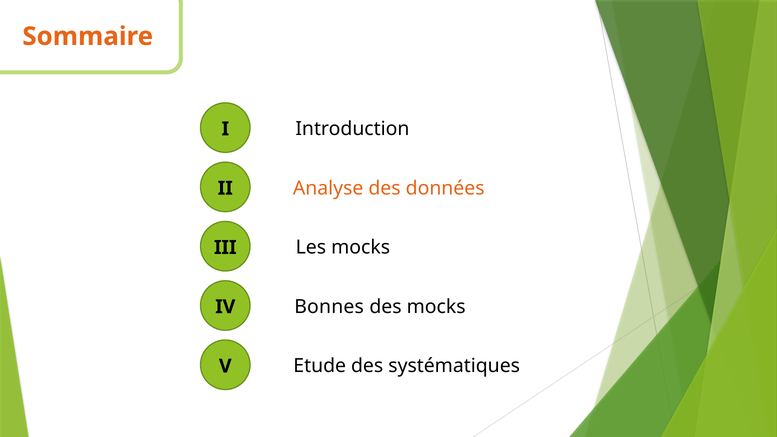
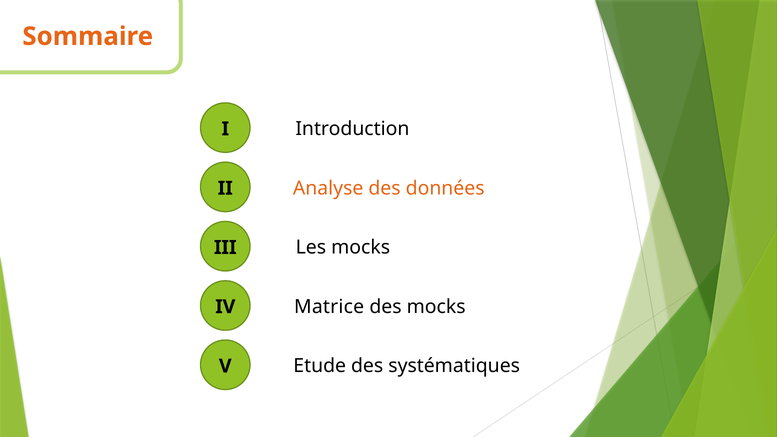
Bonnes: Bonnes -> Matrice (329, 307)
